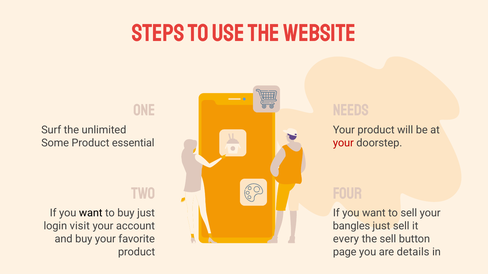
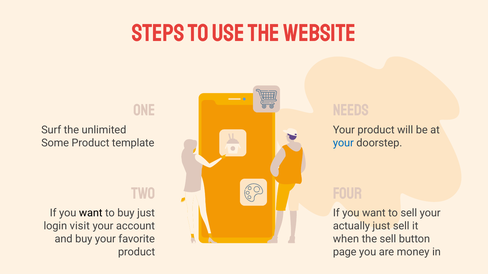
essential: essential -> template (133, 143)
your colour: red -> blue (343, 143)
bangles: bangles -> actually (351, 226)
every: every -> when (346, 239)
details: details -> money (413, 252)
